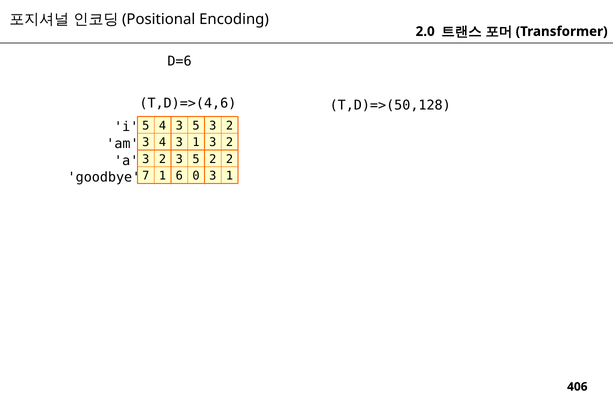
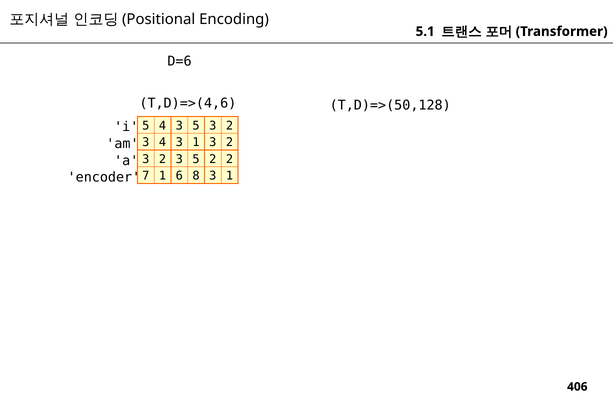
2.0: 2.0 -> 5.1 (425, 31)
0: 0 -> 8 (196, 176)
goodbye: goodbye -> encoder (104, 177)
